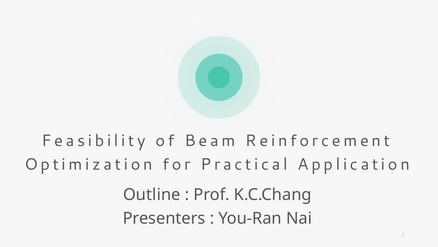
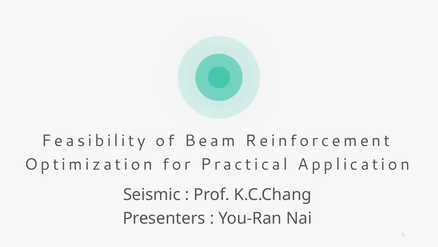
Outline: Outline -> Seismic (152, 194)
